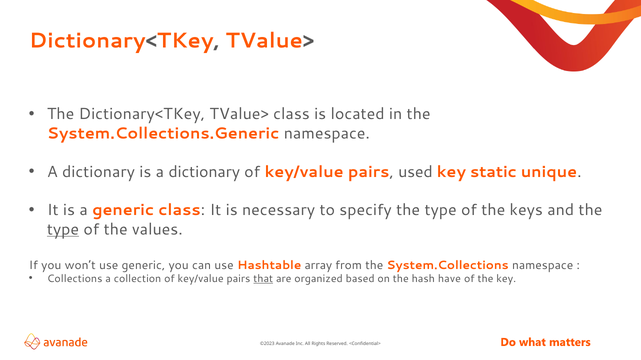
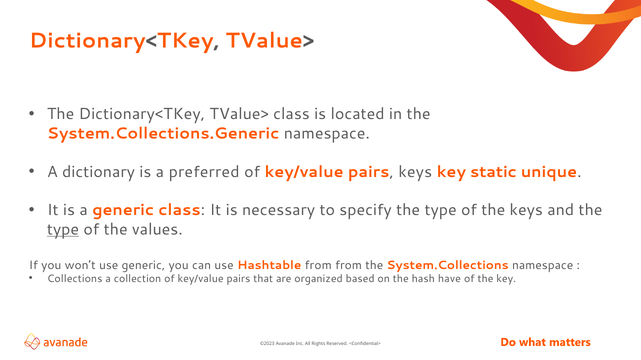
is a dictionary: dictionary -> preferred (204, 172)
pairs used: used -> keys (415, 172)
Hashtable array: array -> from (318, 265)
that underline: present -> none (263, 279)
